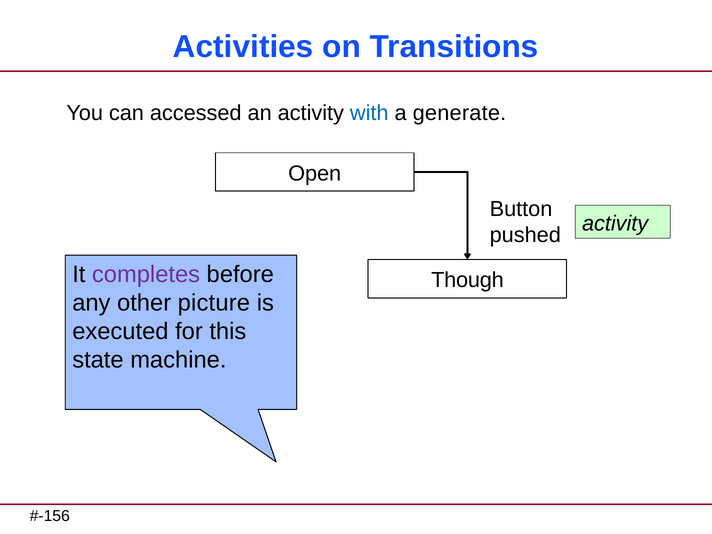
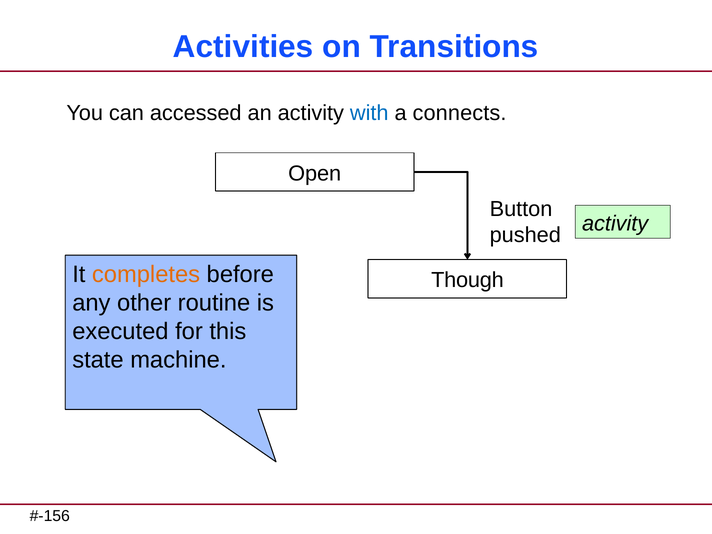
generate: generate -> connects (460, 113)
completes colour: purple -> orange (146, 275)
picture: picture -> routine (214, 303)
